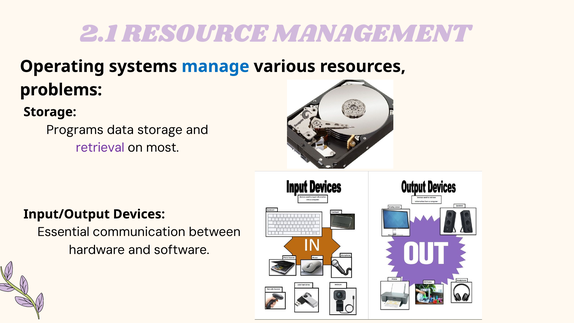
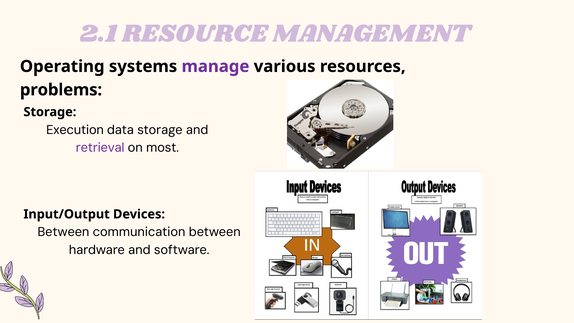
manage colour: blue -> purple (215, 66)
Programs: Programs -> Execution (75, 130)
Essential: Essential -> Between (63, 232)
